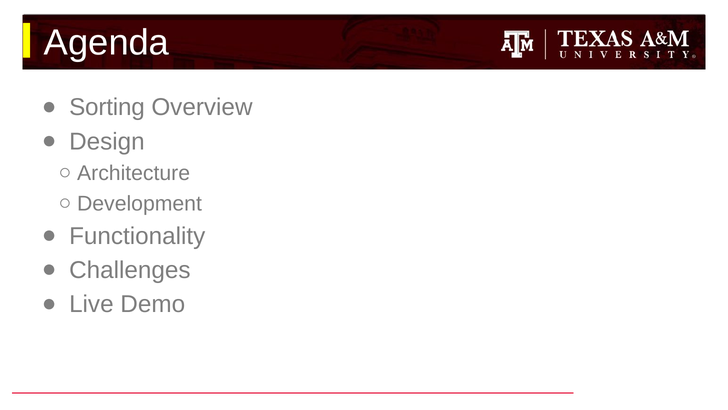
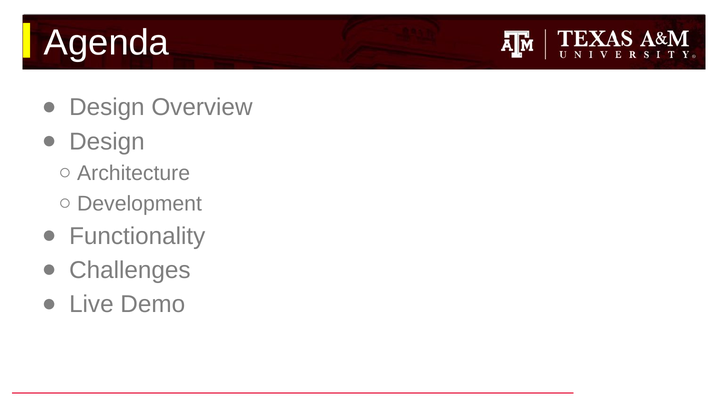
Sorting: Sorting -> Design (107, 107)
